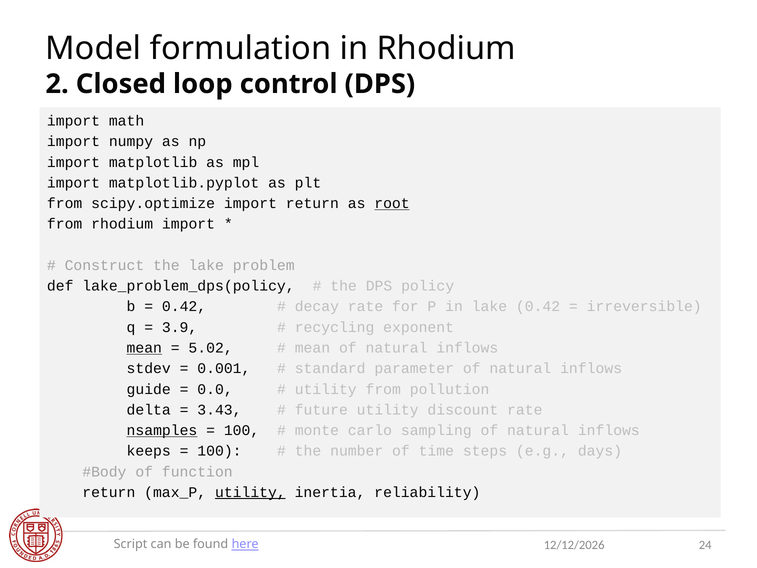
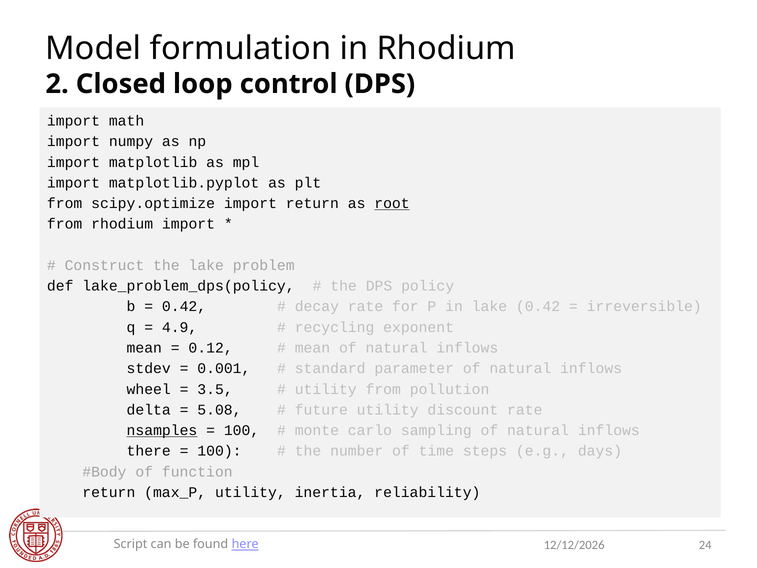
3.9: 3.9 -> 4.9 (180, 327)
mean underline: present -> none (144, 348)
5.02: 5.02 -> 0.12 (211, 348)
guide: guide -> wheel (149, 389)
0.0: 0.0 -> 3.5 (215, 389)
3.43: 3.43 -> 5.08 (219, 410)
keeps: keeps -> there (149, 451)
utility underline: present -> none (250, 492)
